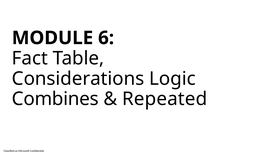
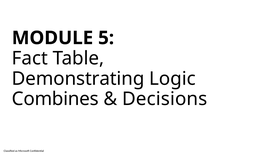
6: 6 -> 5 (106, 38)
Considerations: Considerations -> Demonstrating (78, 78)
Repeated: Repeated -> Decisions (165, 99)
